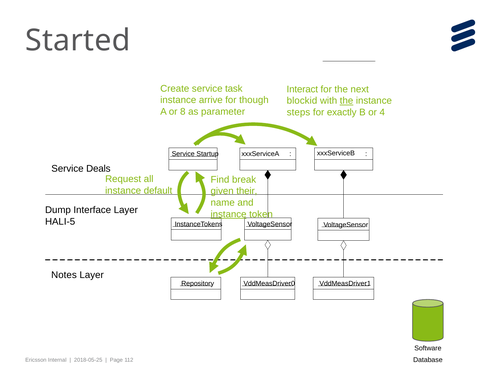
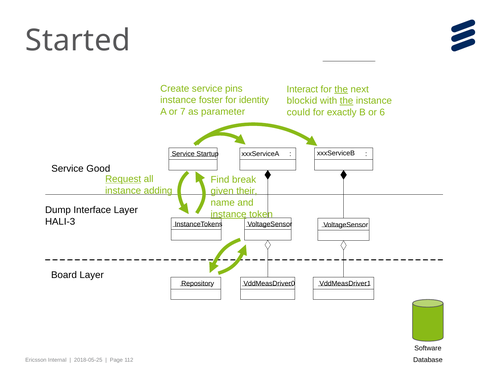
task: task -> pins (234, 89)
the underline: none -> present (341, 89)
arrive: arrive -> foster (211, 100)
though: though -> identity (254, 100)
8: 8 -> 7 (183, 112)
steps: steps -> could (299, 112)
4: 4 -> 6 (382, 112)
Deals: Deals -> Good (98, 169)
Request underline: none -> present (123, 179)
default: default -> adding (158, 191)
HALI-5: HALI-5 -> HALI-3 (60, 222)
Notes: Notes -> Board (64, 275)
